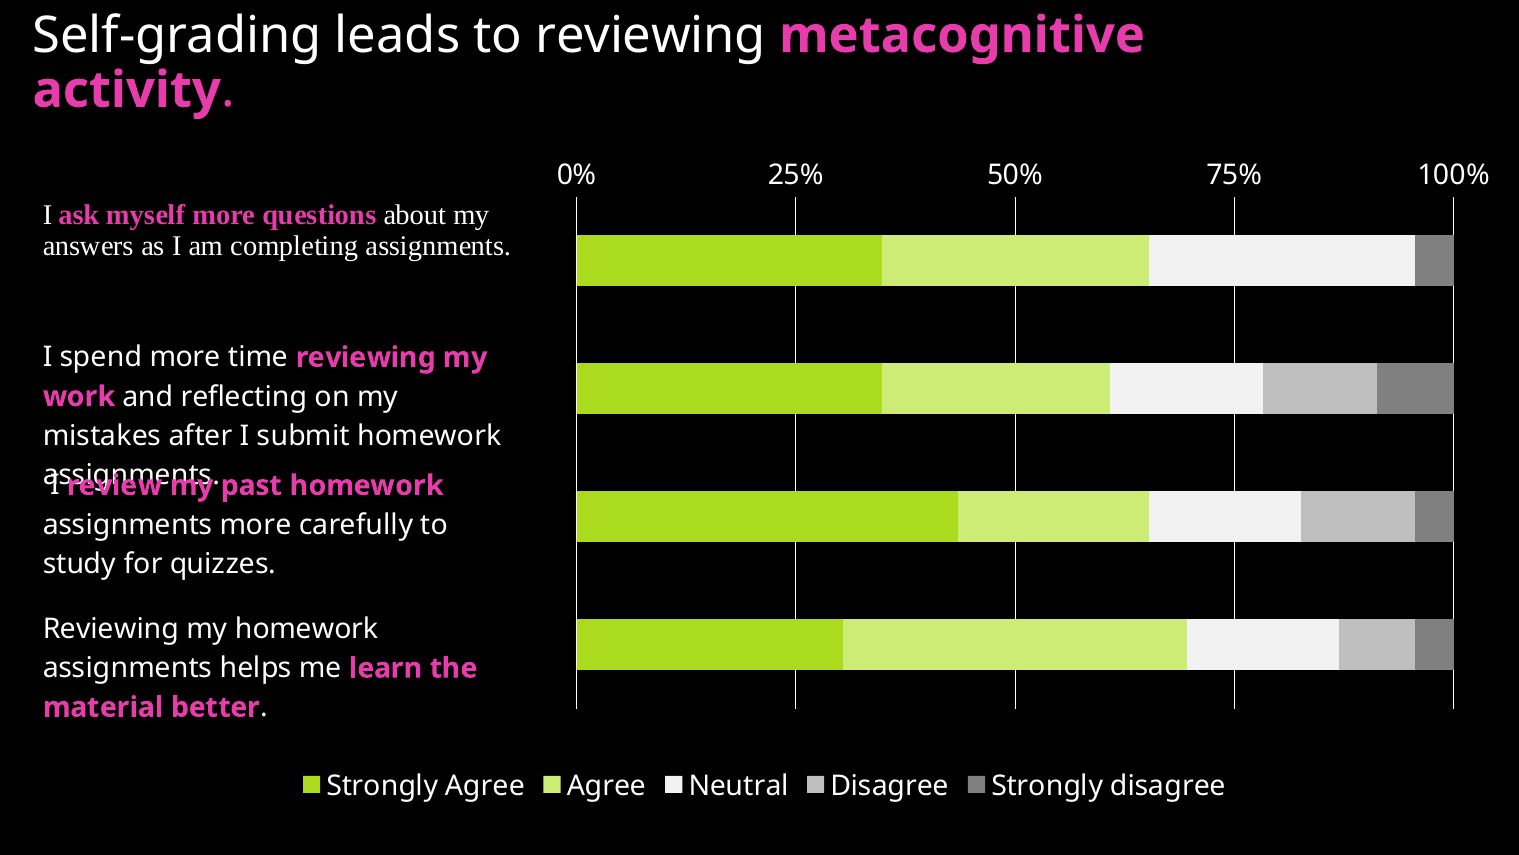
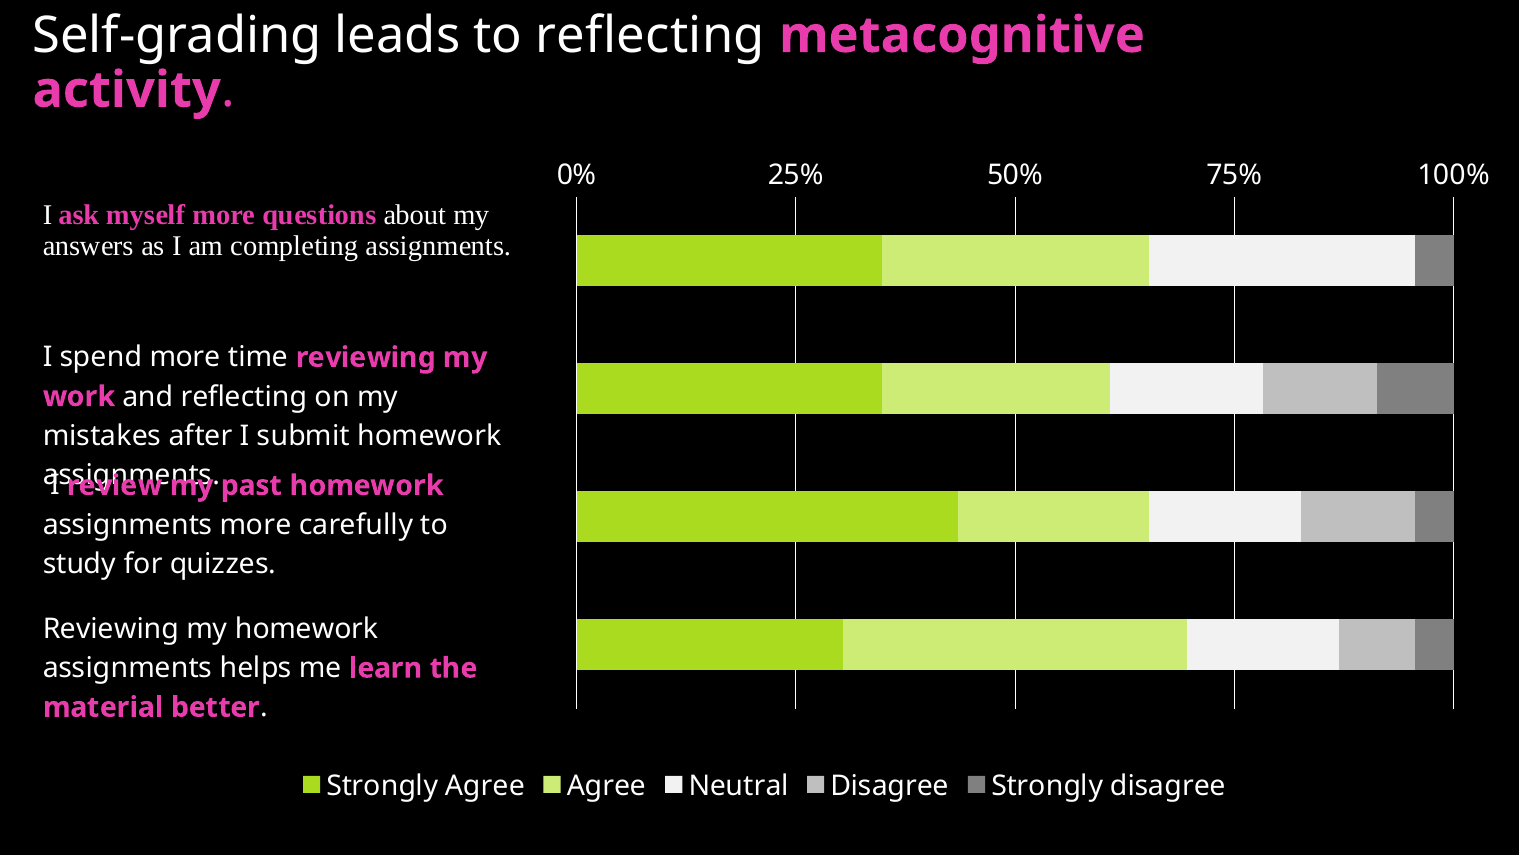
to reviewing: reviewing -> reflecting (650, 35)
